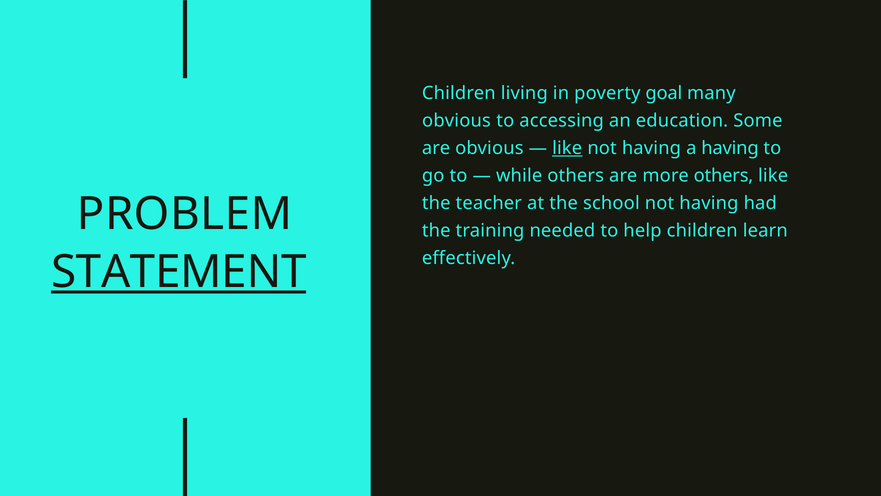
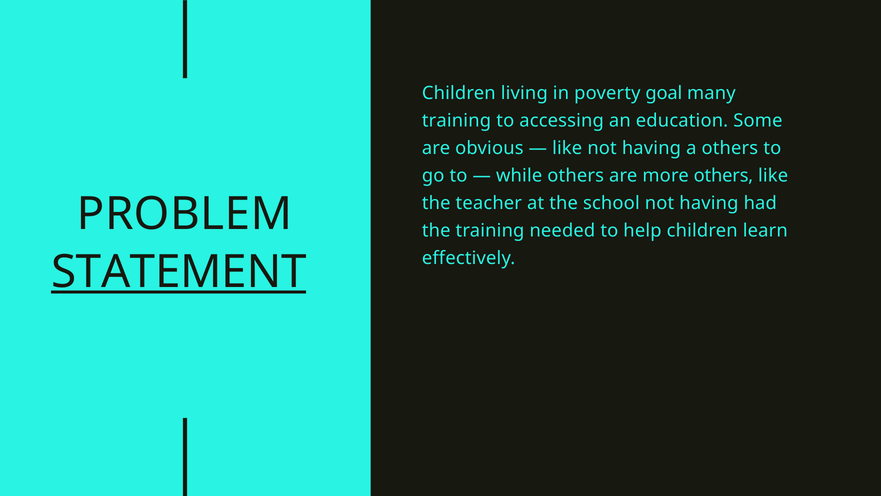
obvious: obvious -> training (456, 120)
like underline: present -> none (567, 148)
a having: having -> others (730, 148)
